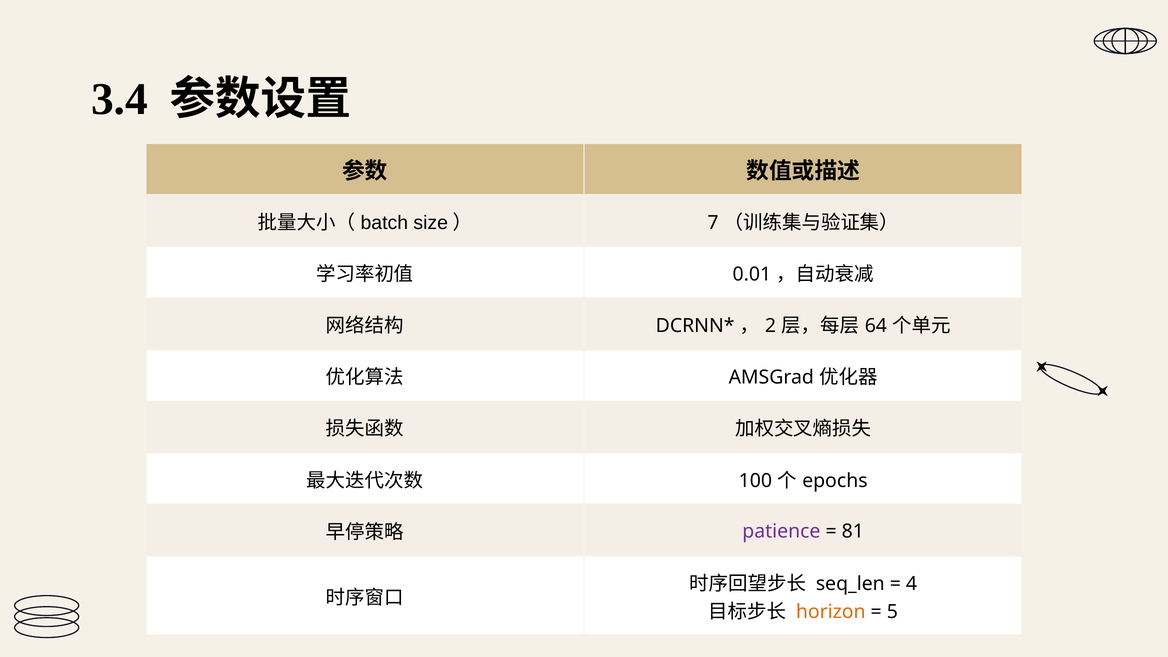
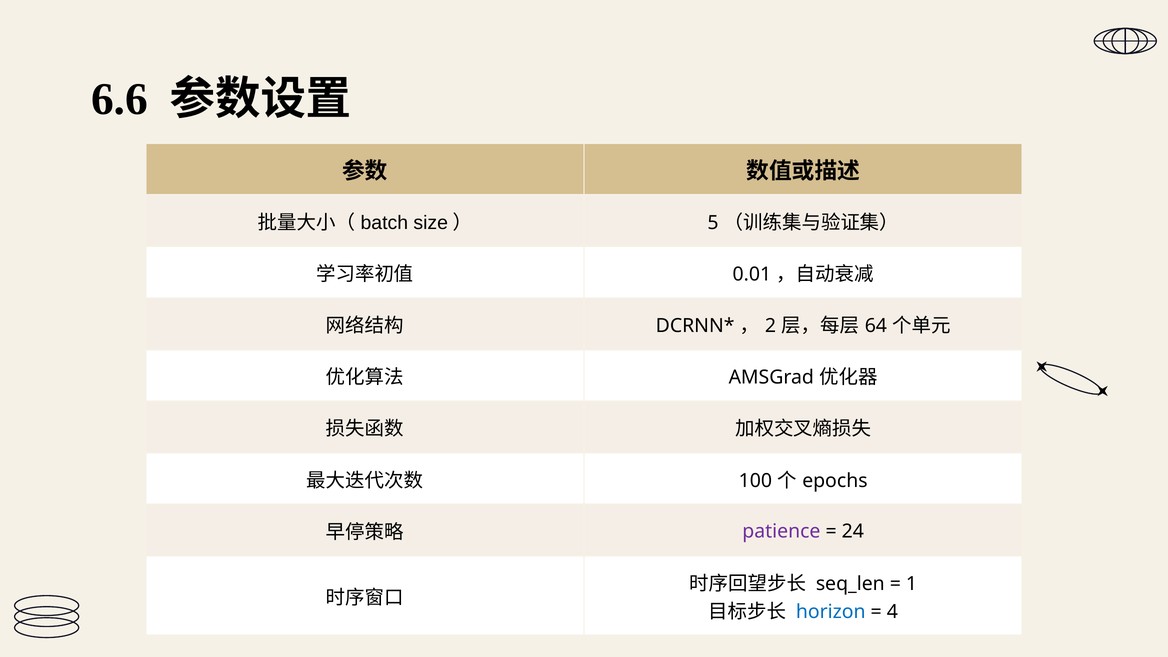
3.4: 3.4 -> 6.6 (119, 99)
7: 7 -> 5 (713, 223)
81: 81 -> 24 (853, 531)
4: 4 -> 1 (911, 584)
horizon colour: orange -> blue (831, 612)
5: 5 -> 4 (892, 612)
